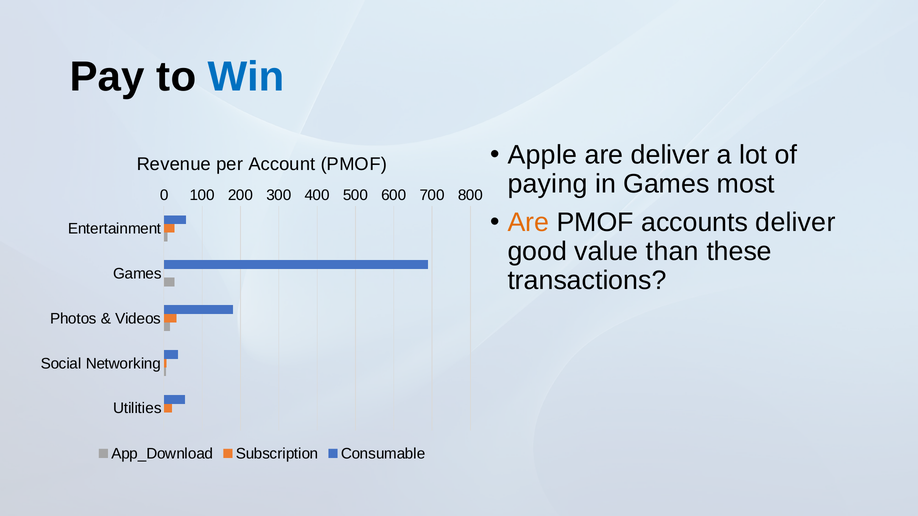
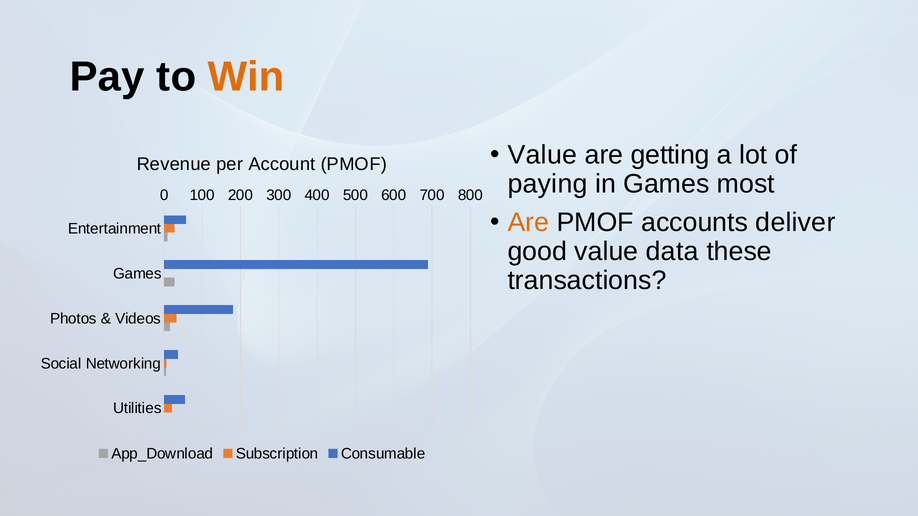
Win colour: blue -> orange (246, 77)
Apple: Apple -> Value (542, 155)
are deliver: deliver -> getting (670, 155)
than: than -> data (672, 252)
